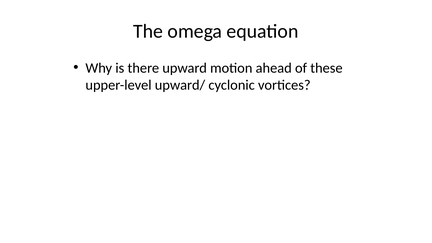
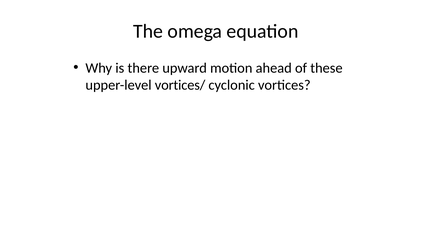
upward/: upward/ -> vortices/ (180, 85)
